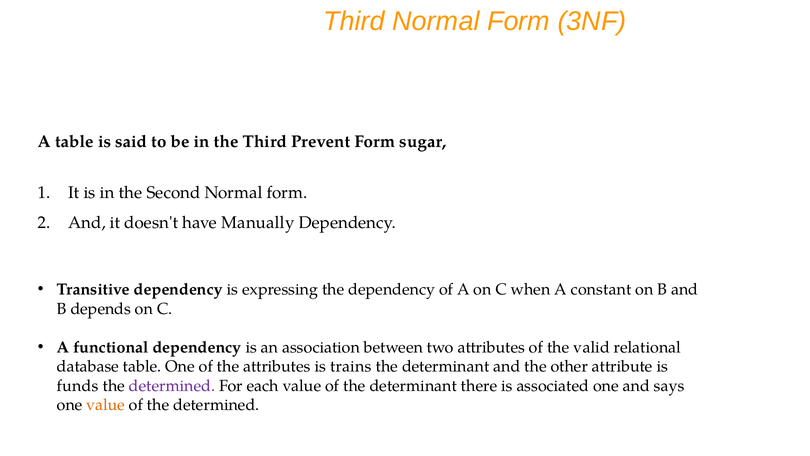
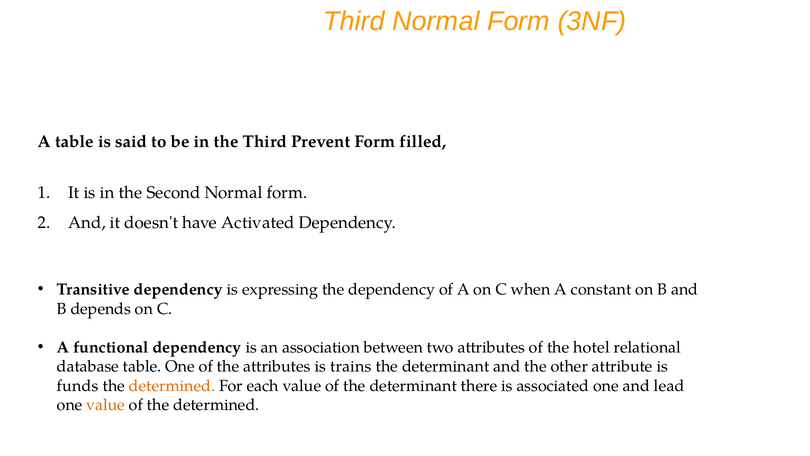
sugar: sugar -> filled (423, 142)
Manually: Manually -> Activated (258, 223)
valid: valid -> hotel (592, 347)
determined colour: purple -> orange (172, 385)
says: says -> lead (669, 385)
